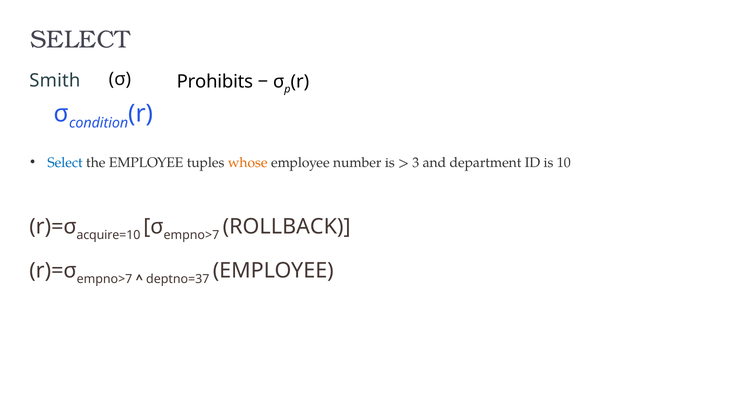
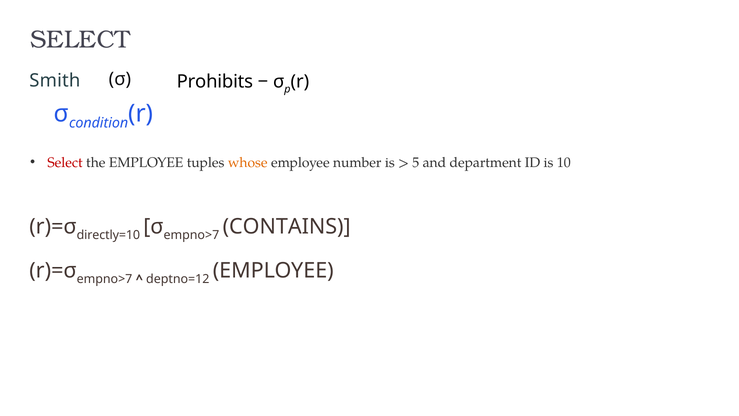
Select colour: blue -> red (65, 163)
3: 3 -> 5 (416, 163)
acquire=10: acquire=10 -> directly=10 (108, 235)
ROLLBACK: ROLLBACK -> CONTAINS (287, 226)
deptno=37: deptno=37 -> deptno=12 (178, 279)
